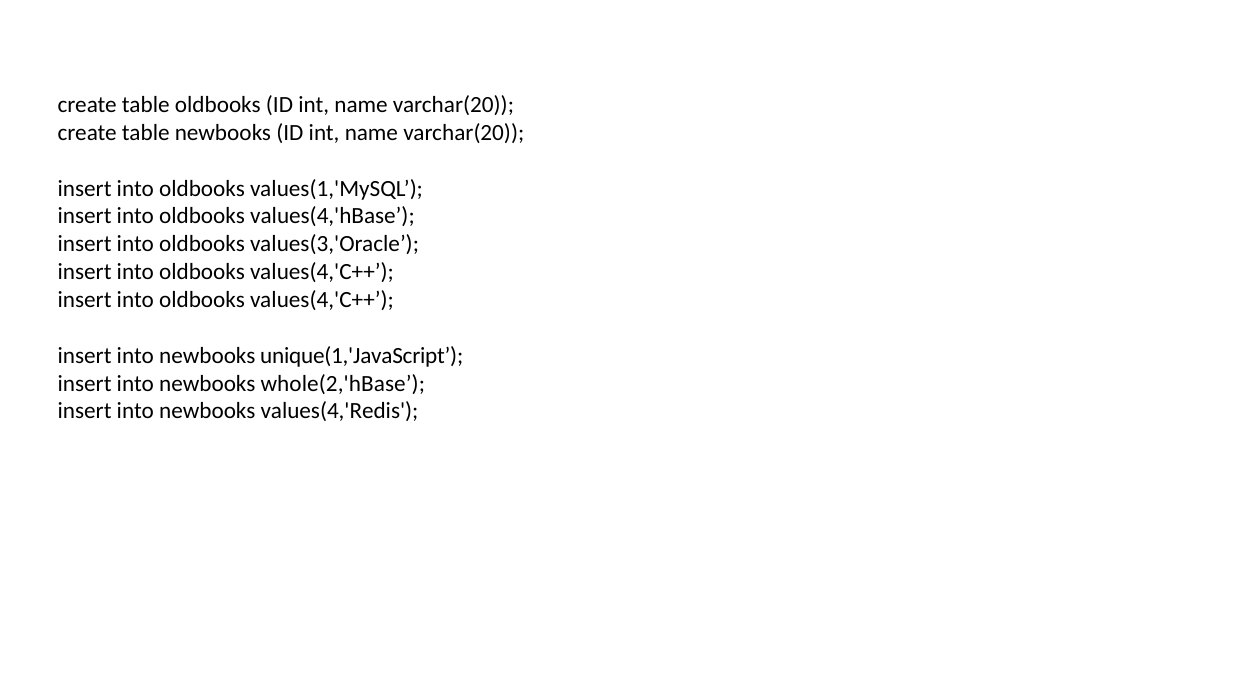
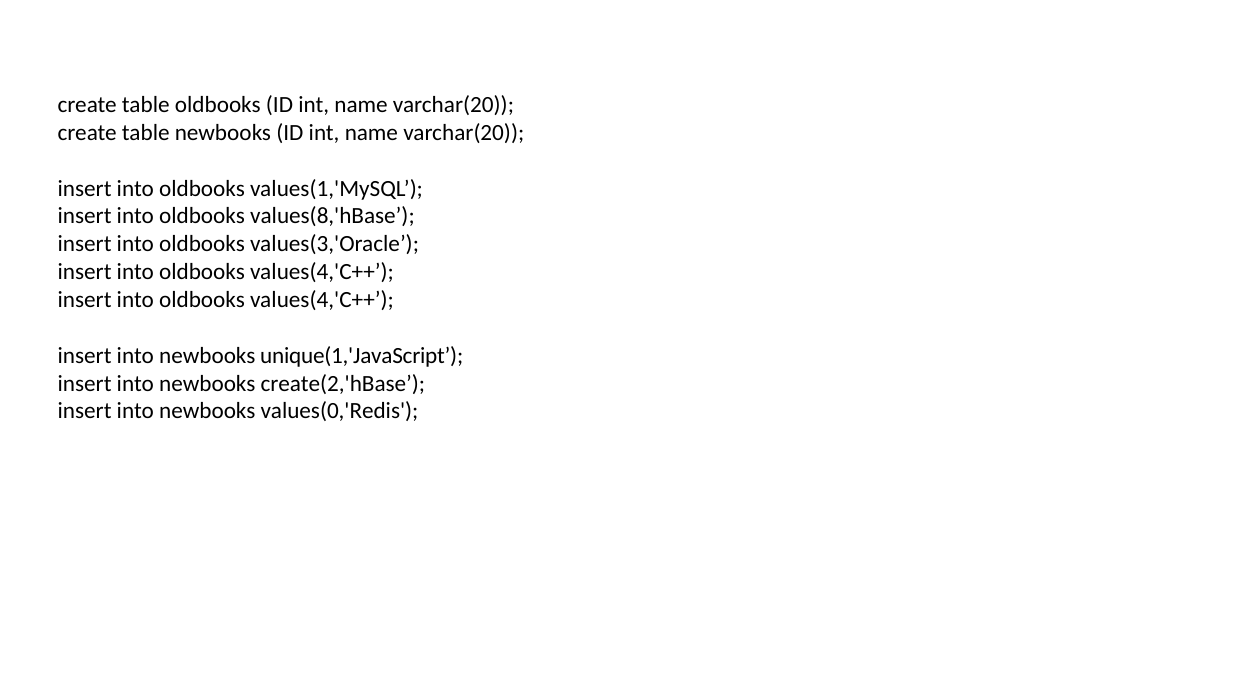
values(4,'hBase: values(4,'hBase -> values(8,'hBase (332, 216)
whole(2,'hBase: whole(2,'hBase -> create(2,'hBase (343, 384)
values(4,'Redis: values(4,'Redis -> values(0,'Redis (339, 412)
